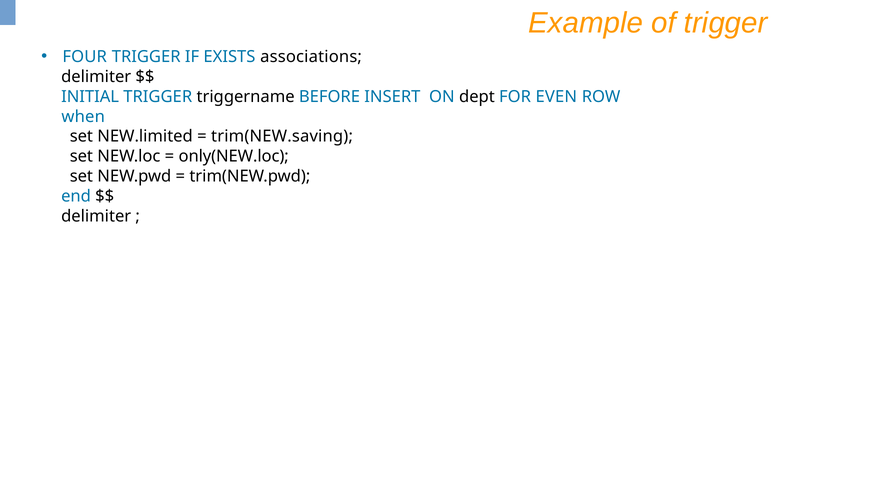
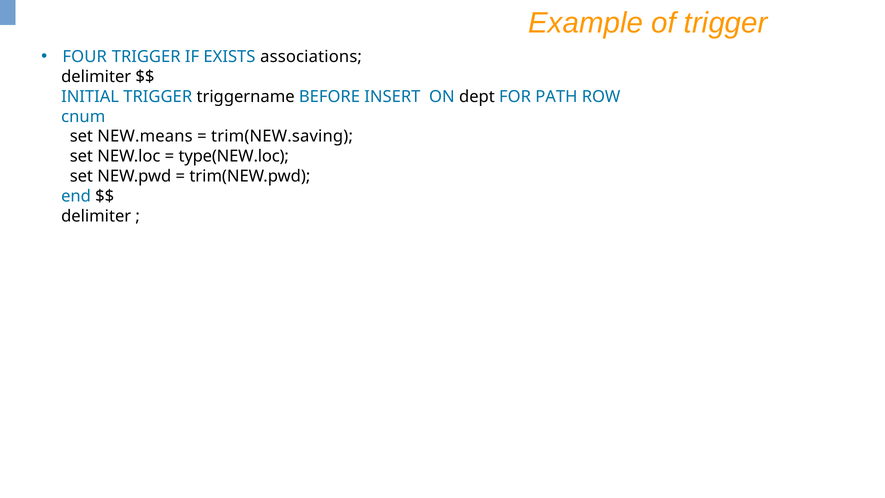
EVEN: EVEN -> PATH (556, 97)
when: when -> cnum (83, 117)
NEW.limited: NEW.limited -> NEW.means (145, 136)
only(NEW.loc: only(NEW.loc -> type(NEW.loc (234, 156)
